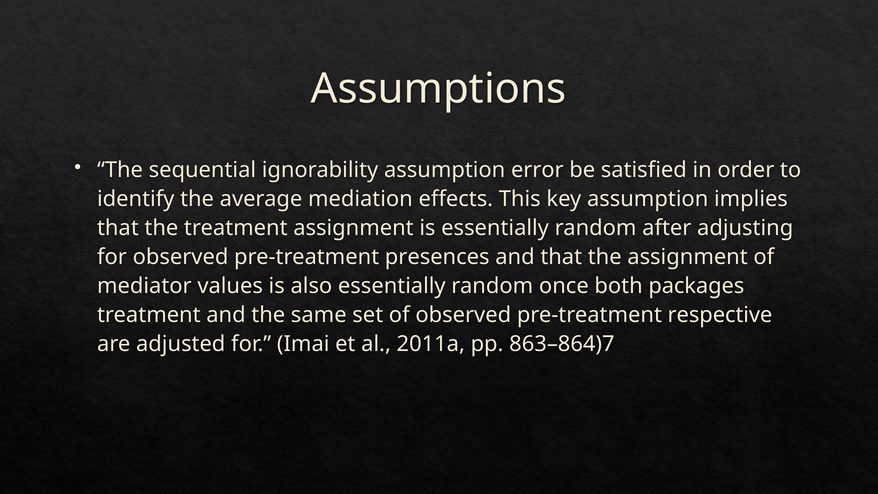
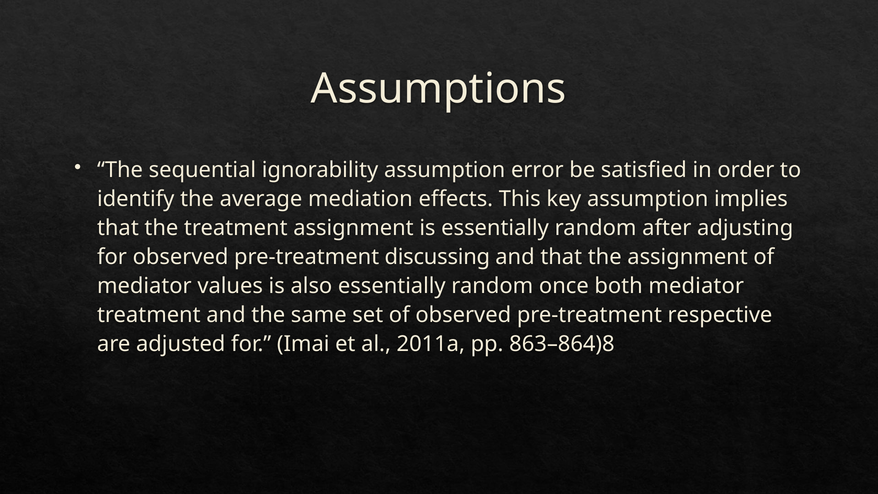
presences: presences -> discussing (437, 257)
both packages: packages -> mediator (696, 286)
863–864)7: 863–864)7 -> 863–864)8 (562, 344)
